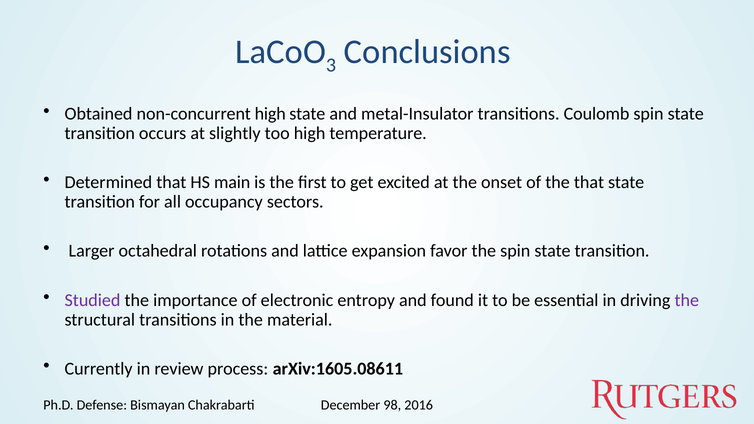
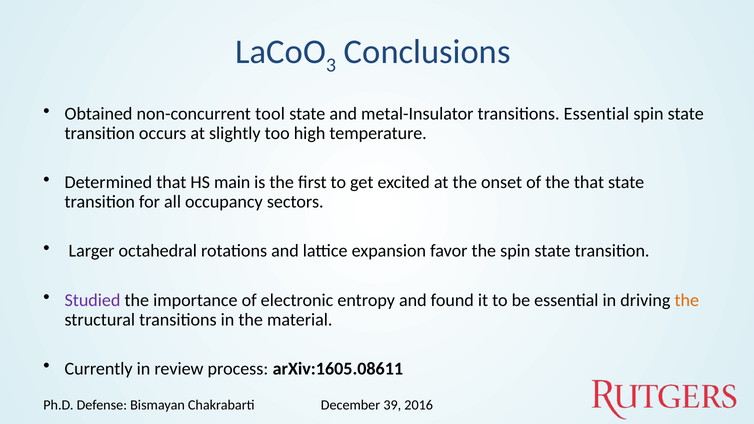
non-concurrent high: high -> tool (270, 114)
transitions Coulomb: Coulomb -> Essential (596, 114)
the colour: purple -> orange (687, 300)
98: 98 -> 39 (392, 405)
